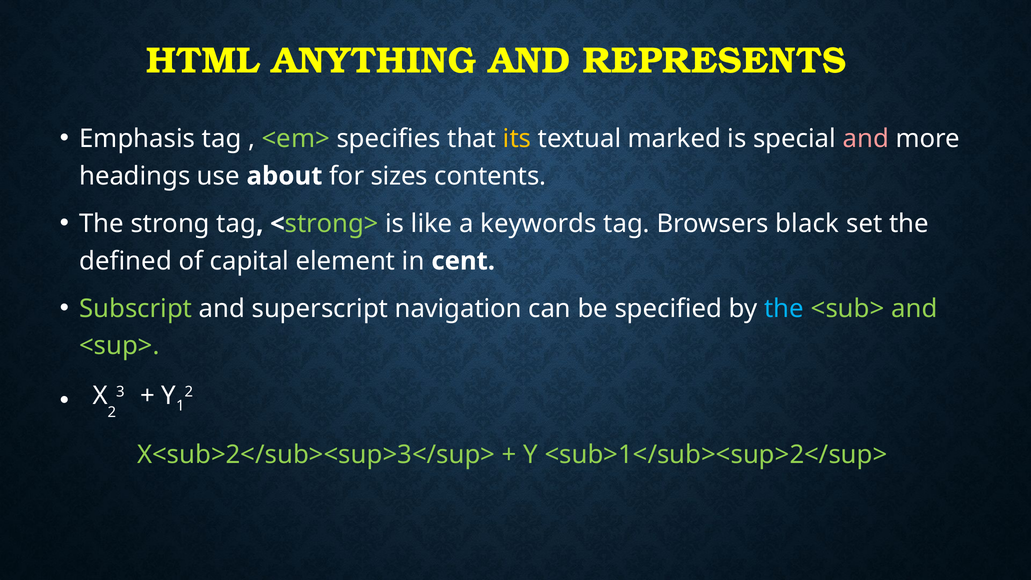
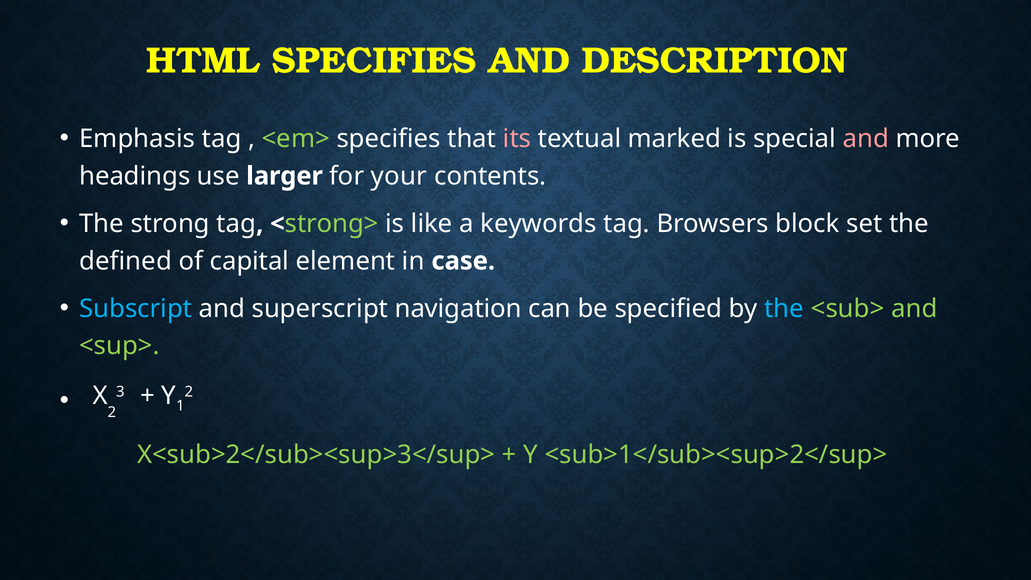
HTML ANYTHING: ANYTHING -> SPECIFIES (374, 60)
REPRESENTS: REPRESENTS -> DESCRIPTION (715, 60)
its colour: yellow -> pink (517, 139)
about: about -> larger (285, 176)
sizes: sizes -> your (399, 176)
black: black -> block (807, 224)
cent: cent -> case (463, 261)
Subscript colour: light green -> light blue (136, 309)
